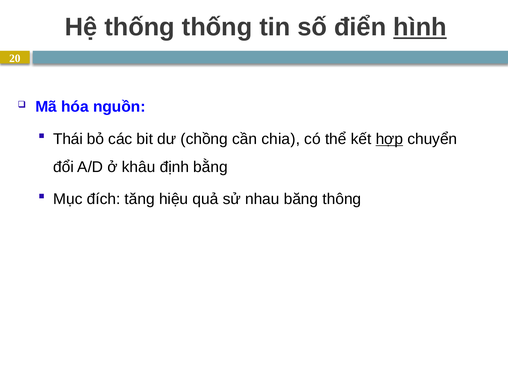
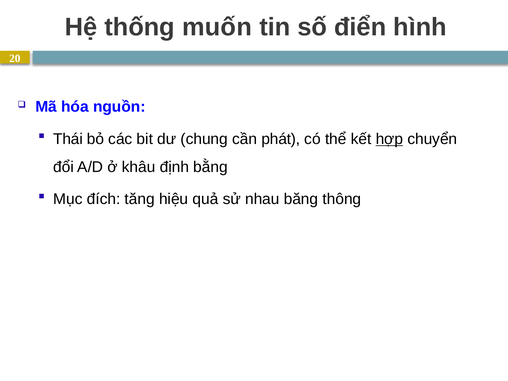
thống thống: thống -> muốn (217, 27)
hình underline: present -> none (420, 27)
chồng: chồng -> chung (204, 139)
chia: chia -> phát (281, 139)
